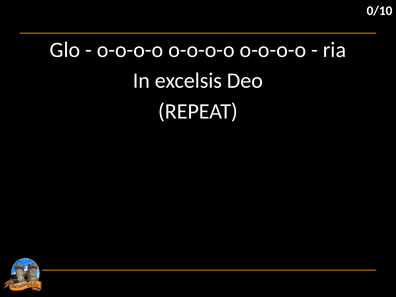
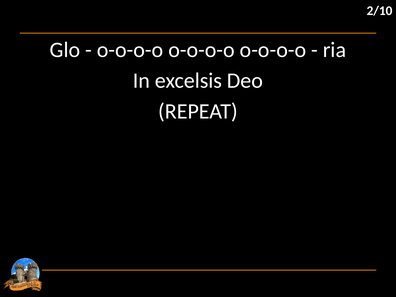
0/10: 0/10 -> 2/10 (379, 11)
